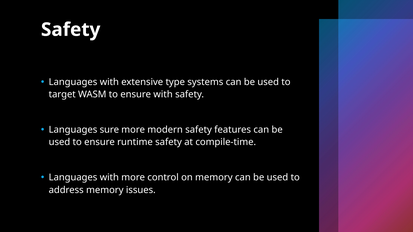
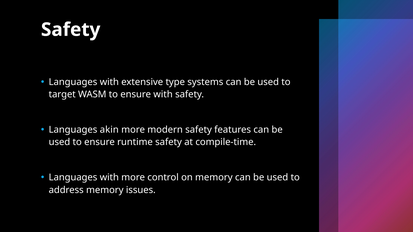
sure: sure -> akin (109, 130)
